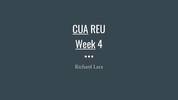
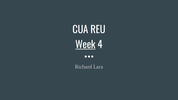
CUA underline: present -> none (80, 30)
